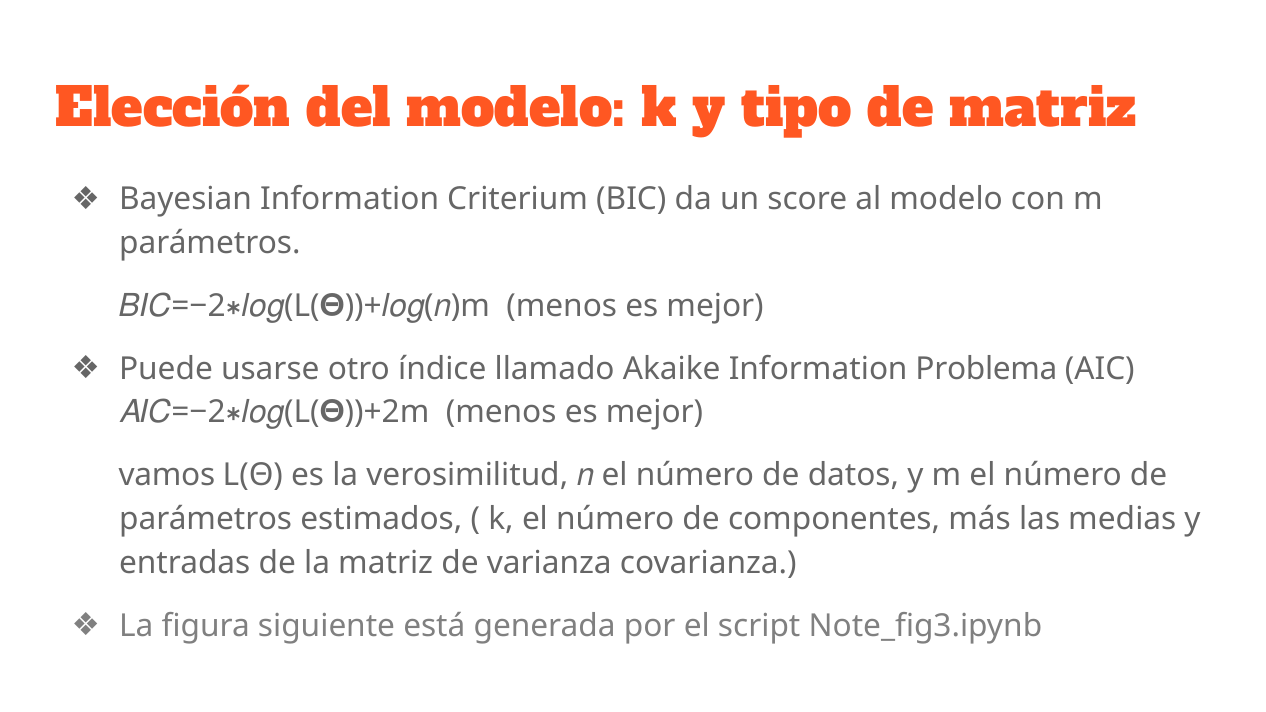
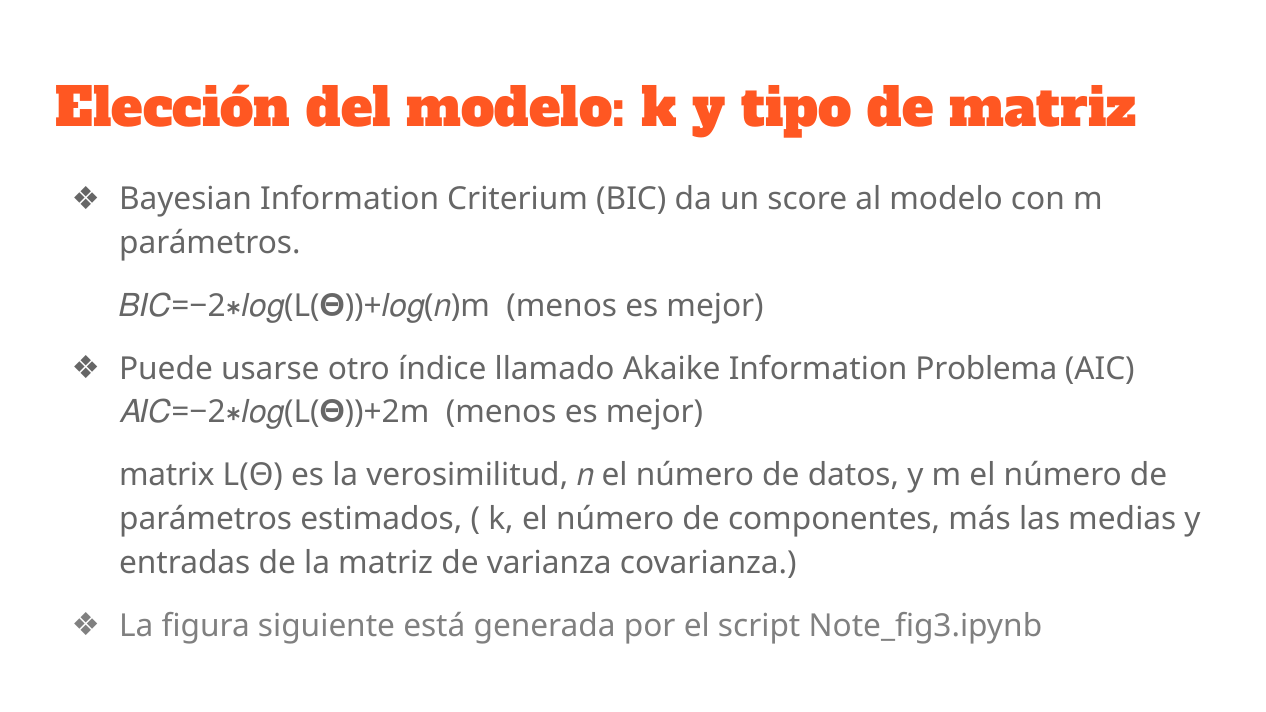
vamos: vamos -> matrix (167, 475)
